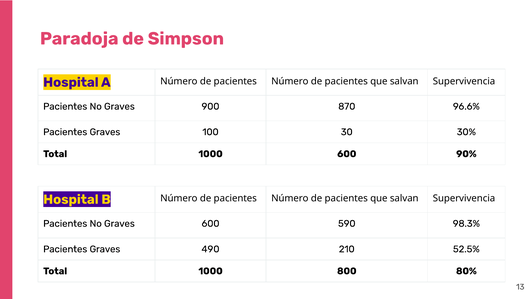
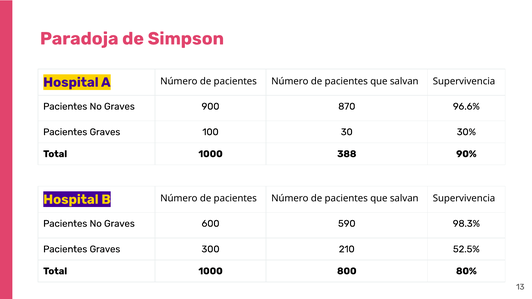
1000 600: 600 -> 388 (347, 154)
490: 490 -> 300 (210, 249)
